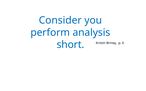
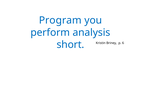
Consider: Consider -> Program (60, 20)
